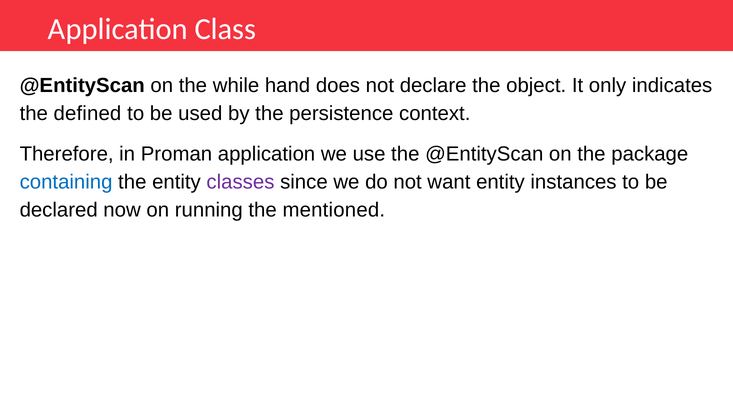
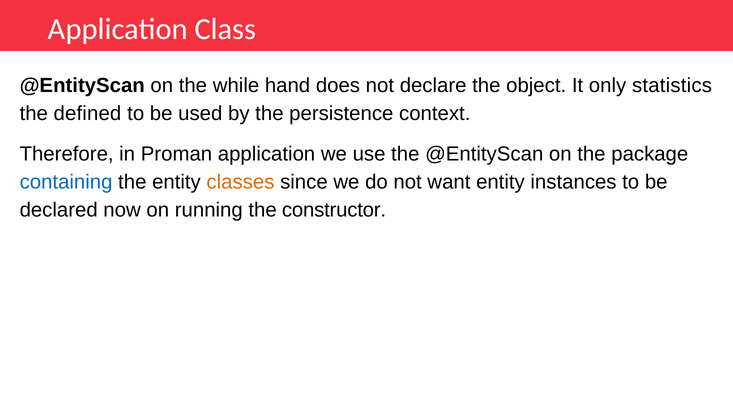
indicates: indicates -> statistics (672, 85)
classes colour: purple -> orange (240, 182)
mentioned: mentioned -> constructor (334, 210)
